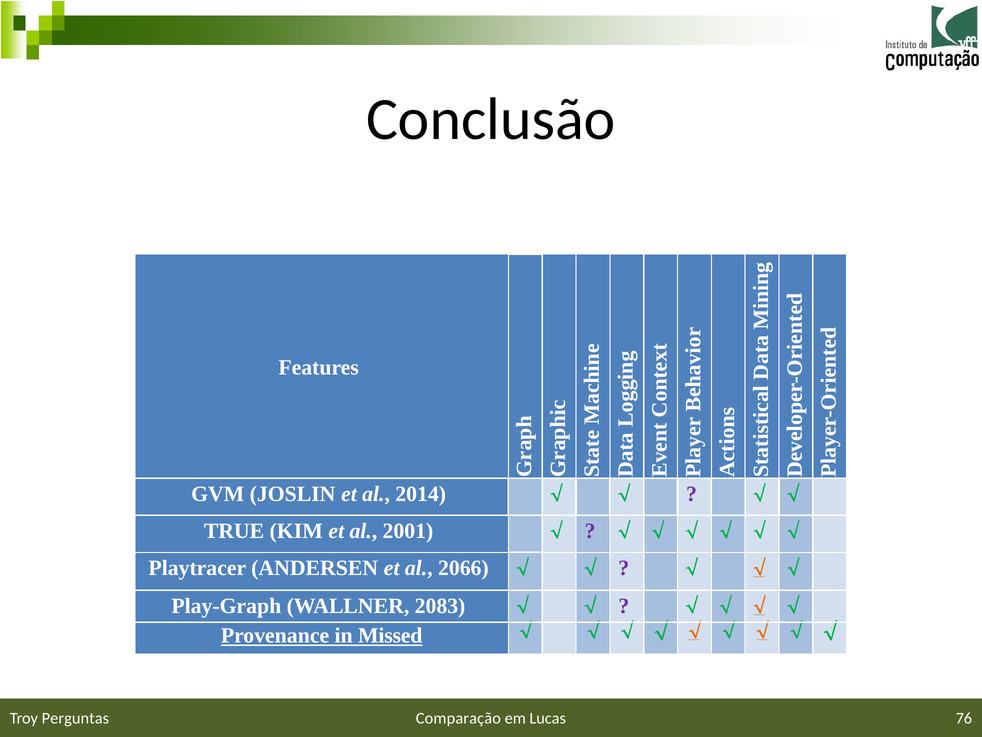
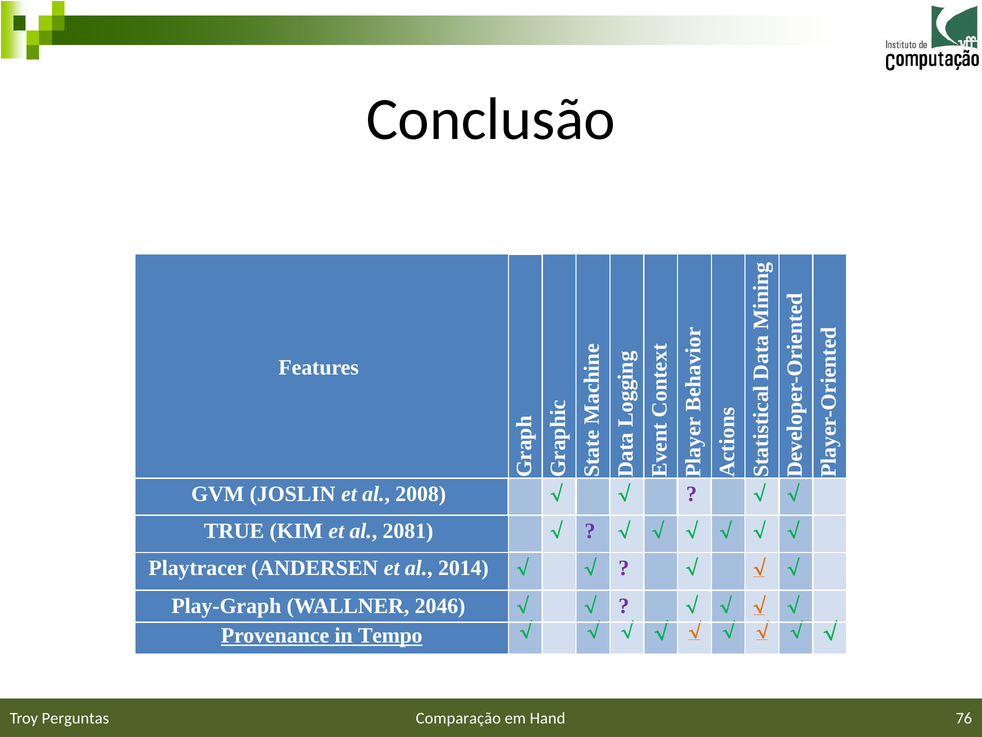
2014: 2014 -> 2008 (421, 494)
2001: 2001 -> 2081 (408, 531)
2066: 2066 -> 2014 (463, 568)
2083: 2083 -> 2046 (440, 606)
Missed: Missed -> Tempo (390, 635)
Lucas: Lucas -> Hand (548, 718)
